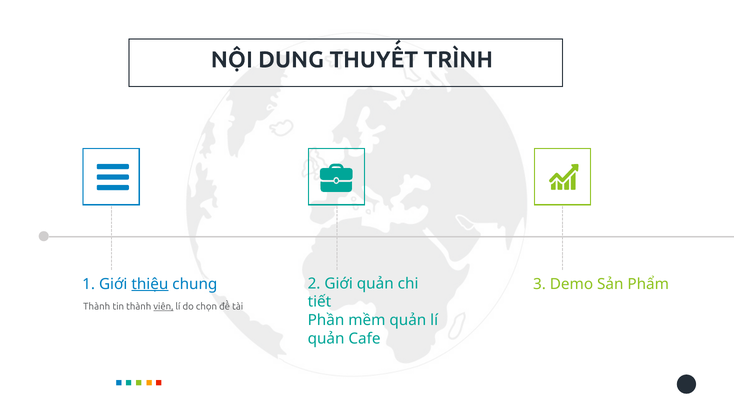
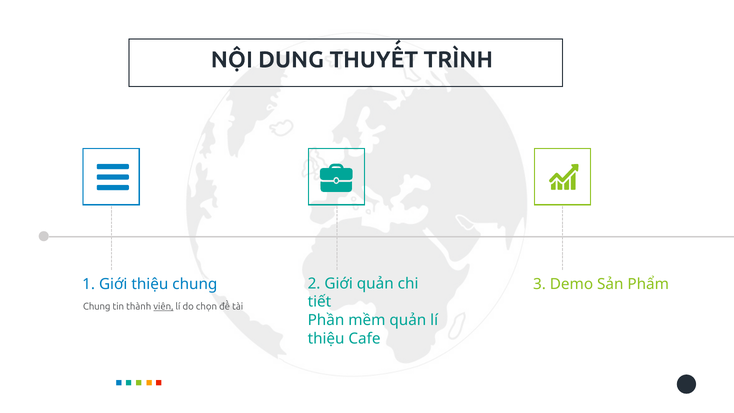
thiệu underline: present -> none (150, 284)
Thành: Thành -> Chung (97, 307)
quản: quản -> thiệu (326, 339)
